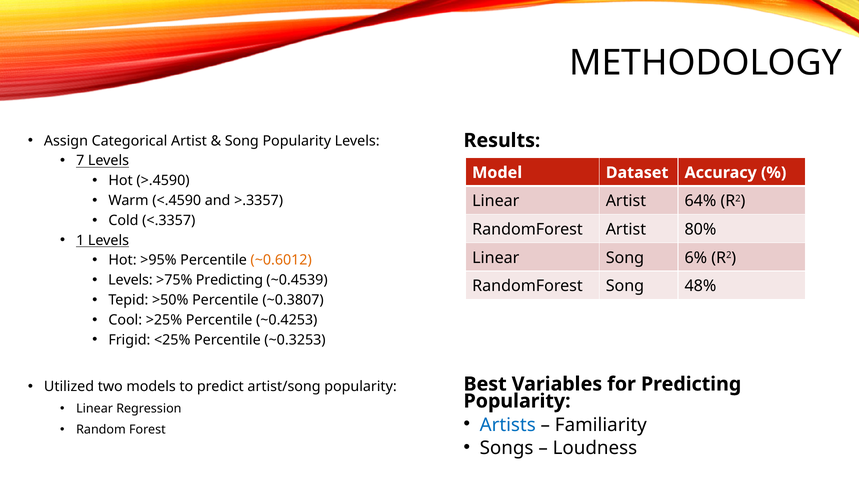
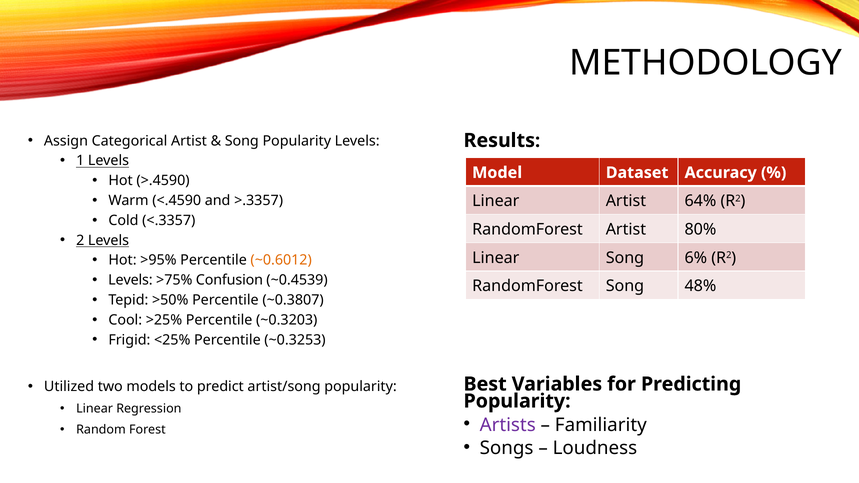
7: 7 -> 1 (80, 161)
1: 1 -> 2 (80, 240)
>75% Predicting: Predicting -> Confusion (229, 280)
~0.4253: ~0.4253 -> ~0.3203 (287, 320)
Artists colour: blue -> purple (508, 425)
